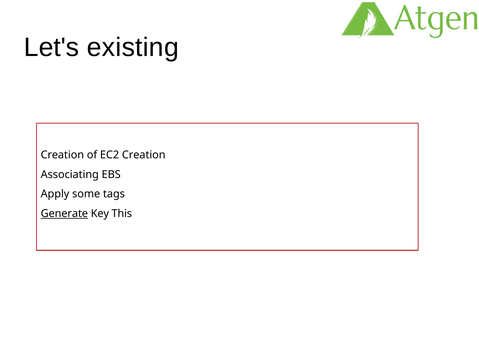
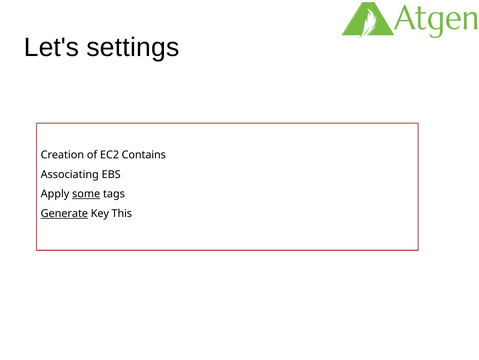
existing: existing -> settings (133, 47)
EC2 Creation: Creation -> Contains (144, 155)
some underline: none -> present (86, 194)
